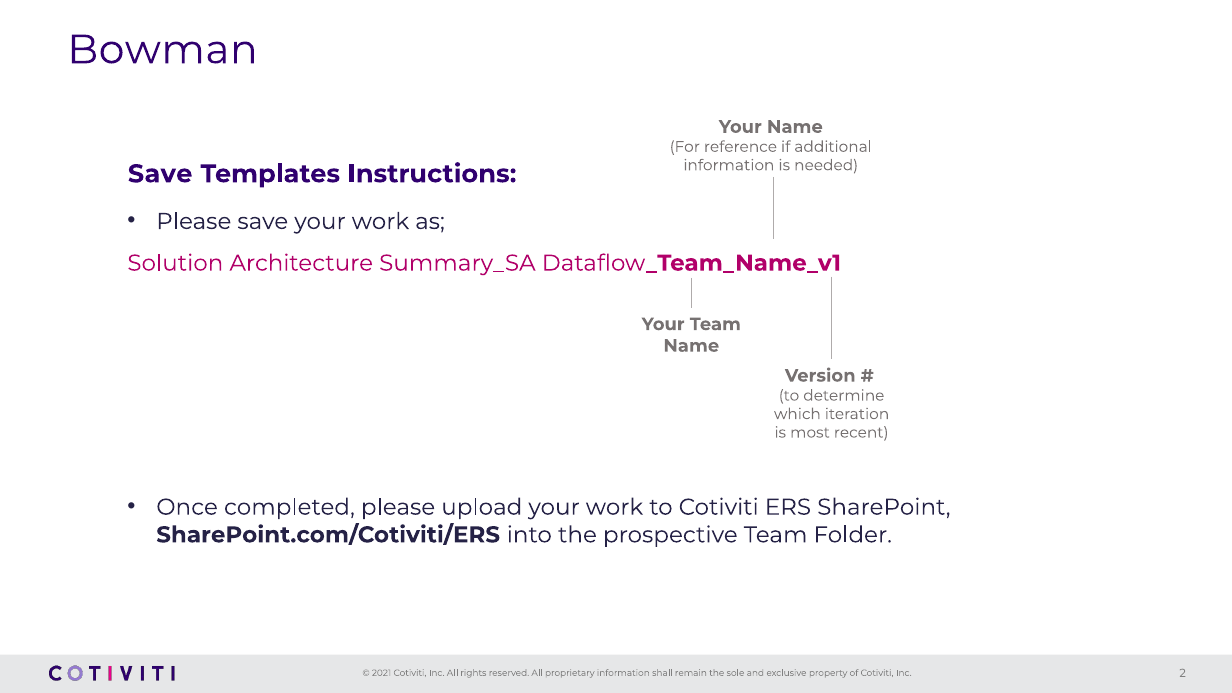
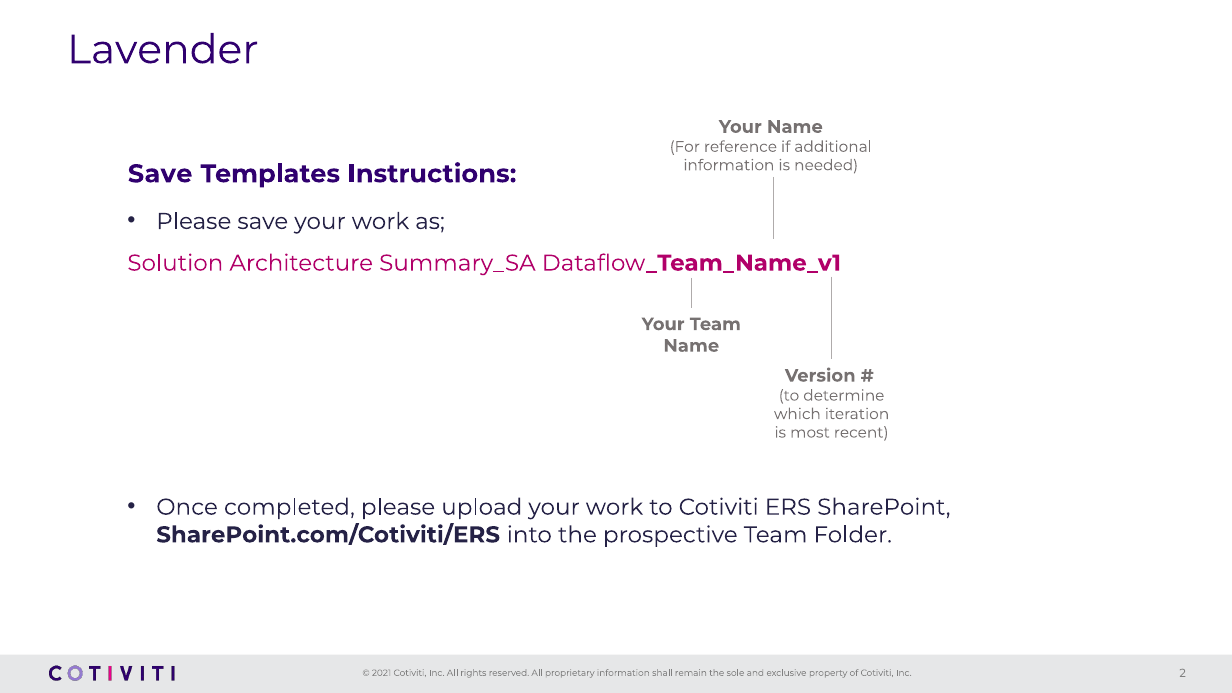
Bowman: Bowman -> Lavender (163, 50)
